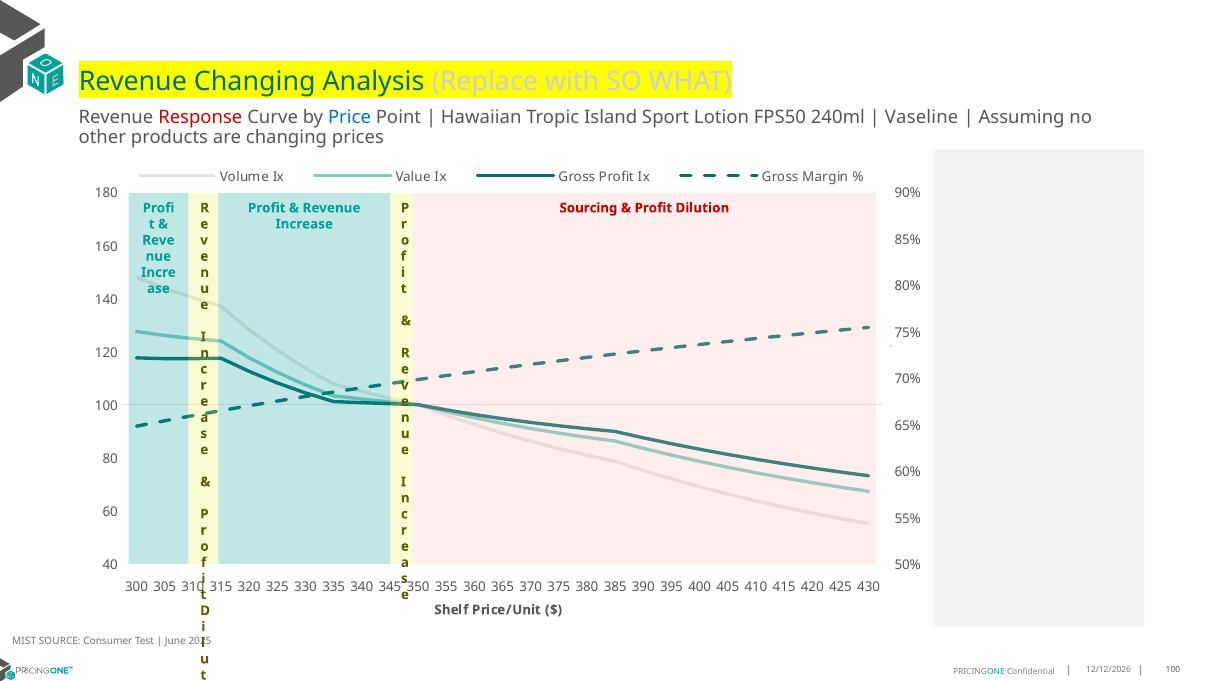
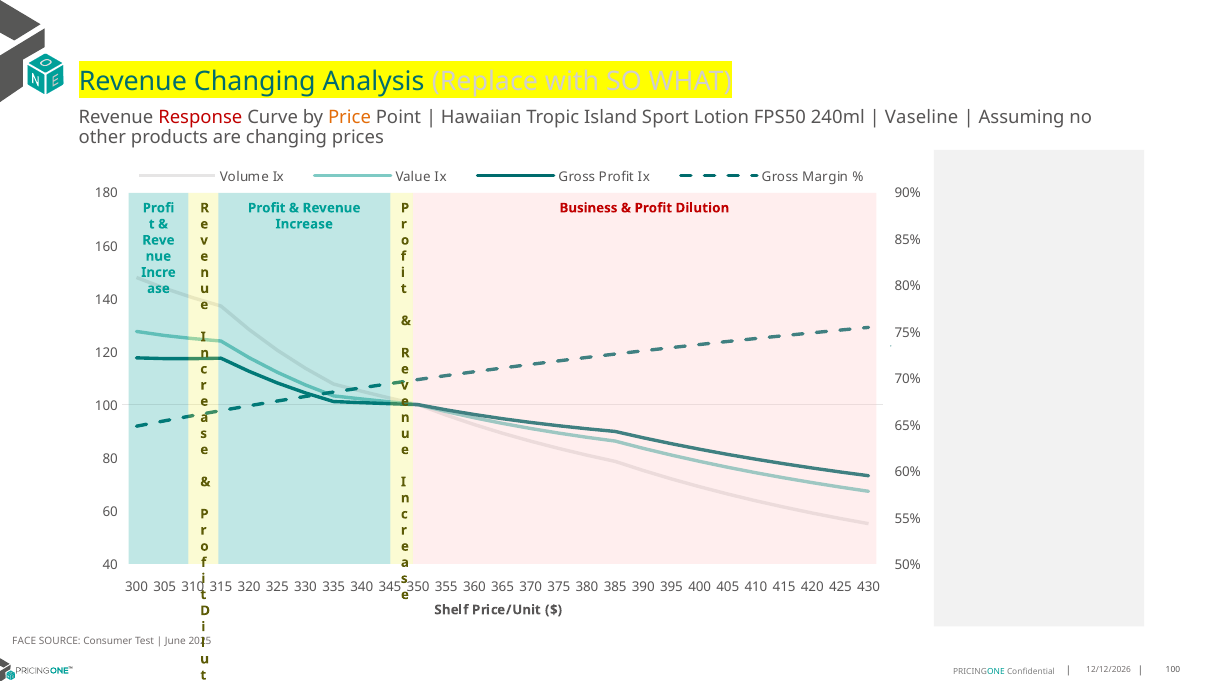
Price colour: blue -> orange (350, 117)
Sourcing: Sourcing -> Business (588, 208)
MIST: MIST -> FACE (24, 641)
